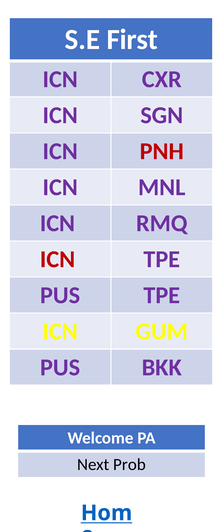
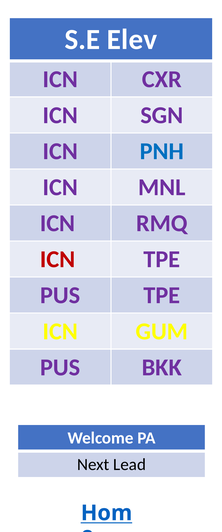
First: First -> Elev (132, 39)
PNH colour: red -> blue (162, 151)
Prob: Prob -> Lead (130, 464)
